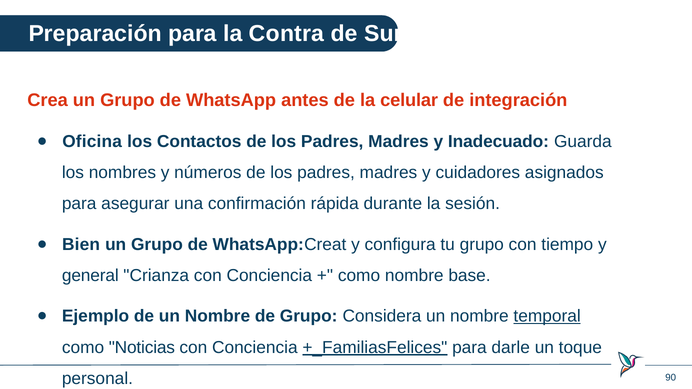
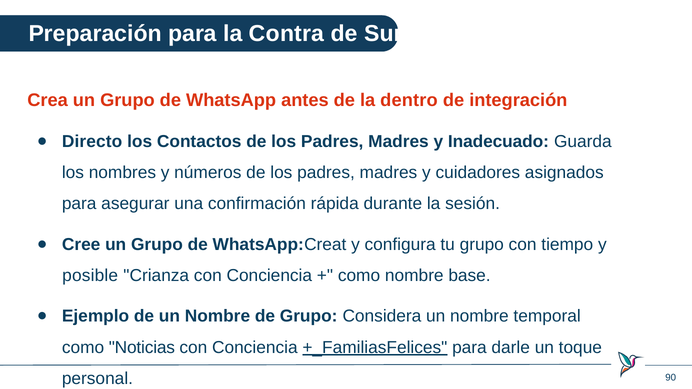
celular: celular -> dentro (409, 100)
Oficina: Oficina -> Directo (92, 141)
Bien: Bien -> Cree (81, 245)
general: general -> posible (90, 276)
temporal underline: present -> none (547, 316)
